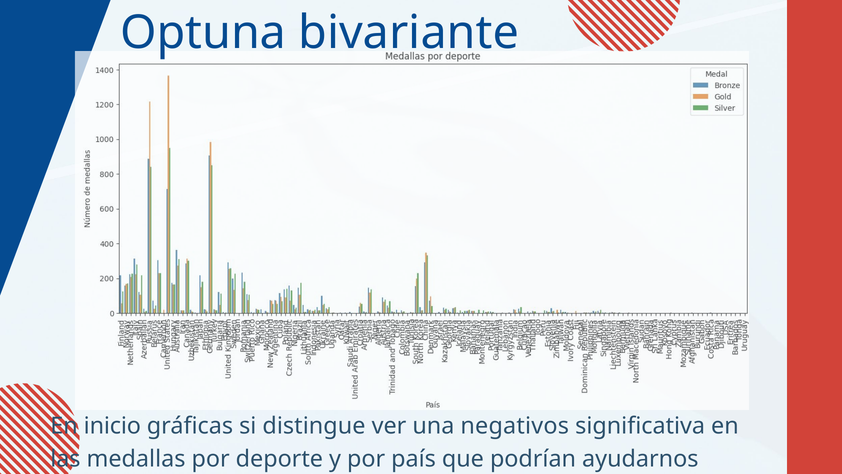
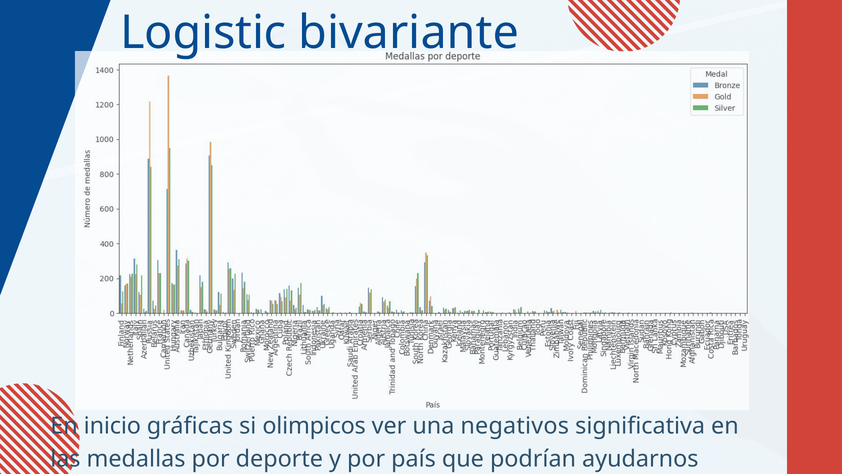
Optuna: Optuna -> Logistic (203, 33)
distingue: distingue -> olimpicos (314, 426)
